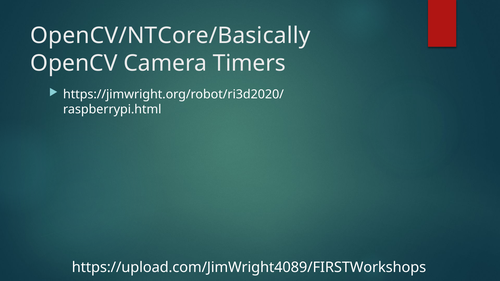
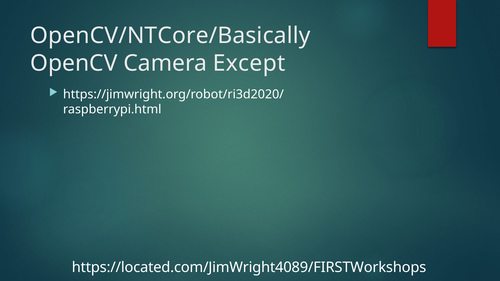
Timers: Timers -> Except (249, 63)
https://upload.com/JimWright4089/FIRSTWorkshops: https://upload.com/JimWright4089/FIRSTWorkshops -> https://located.com/JimWright4089/FIRSTWorkshops (249, 267)
